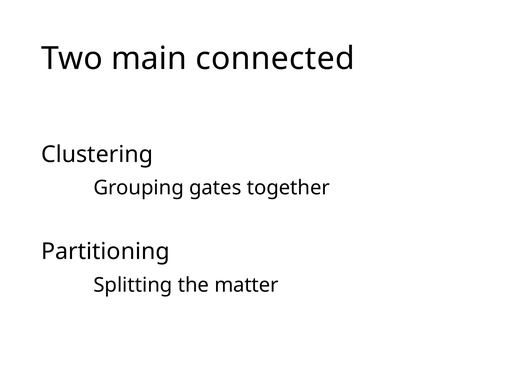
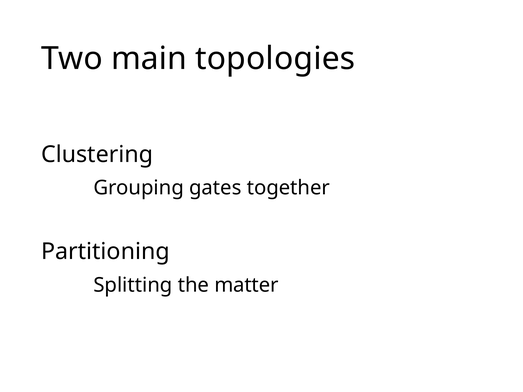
connected: connected -> topologies (275, 59)
